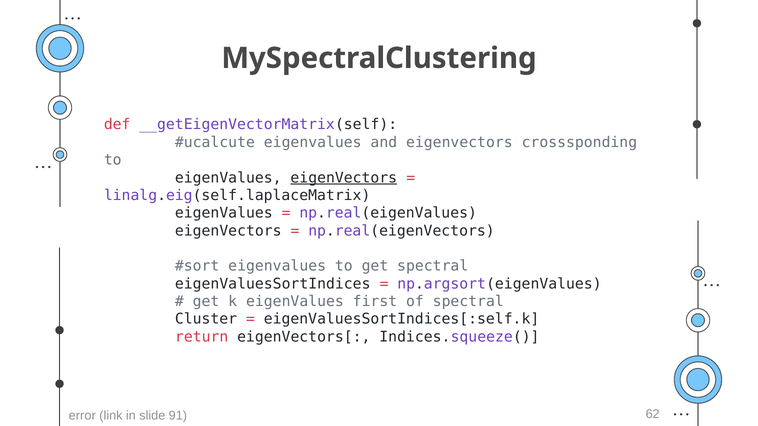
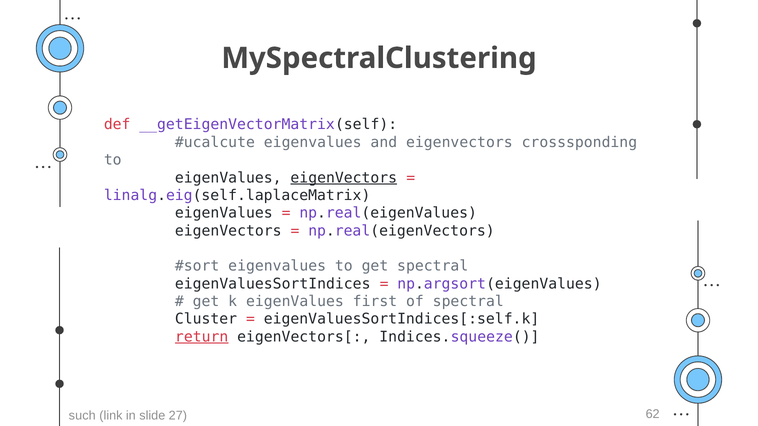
return underline: none -> present (202, 337)
error: error -> such (82, 416)
91: 91 -> 27 (178, 416)
